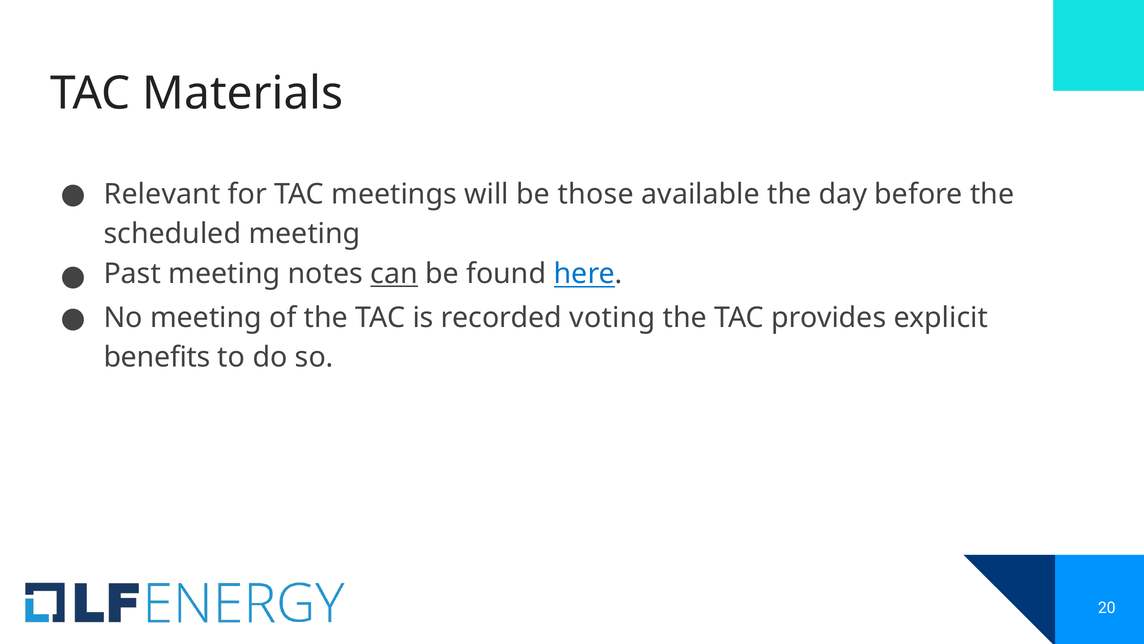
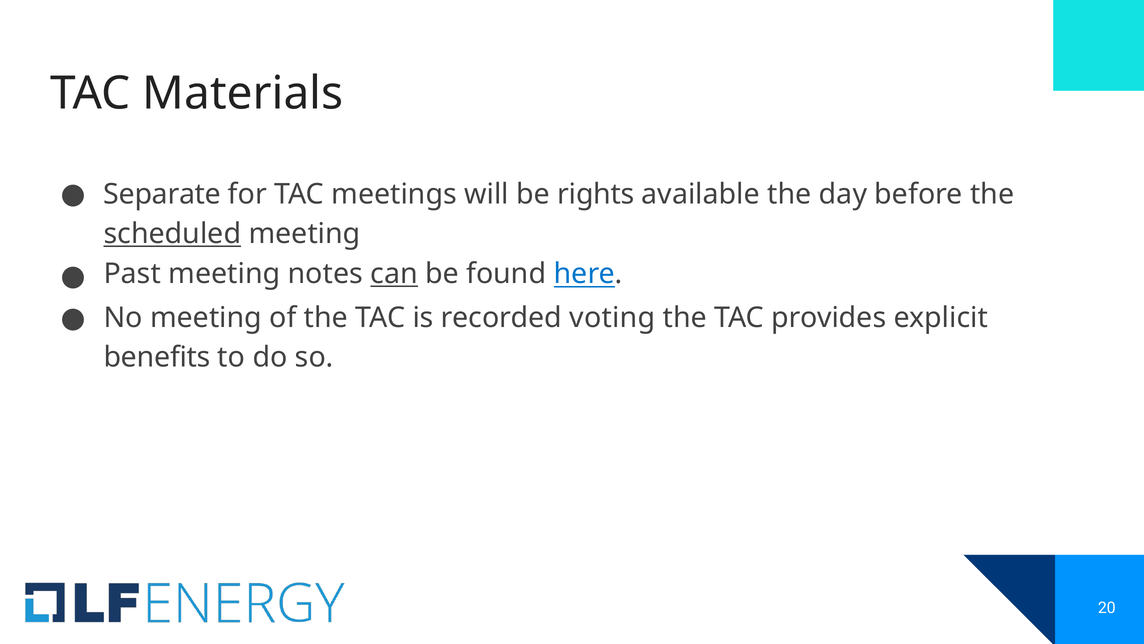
Relevant: Relevant -> Separate (162, 194)
those: those -> rights (596, 194)
scheduled underline: none -> present (172, 234)
